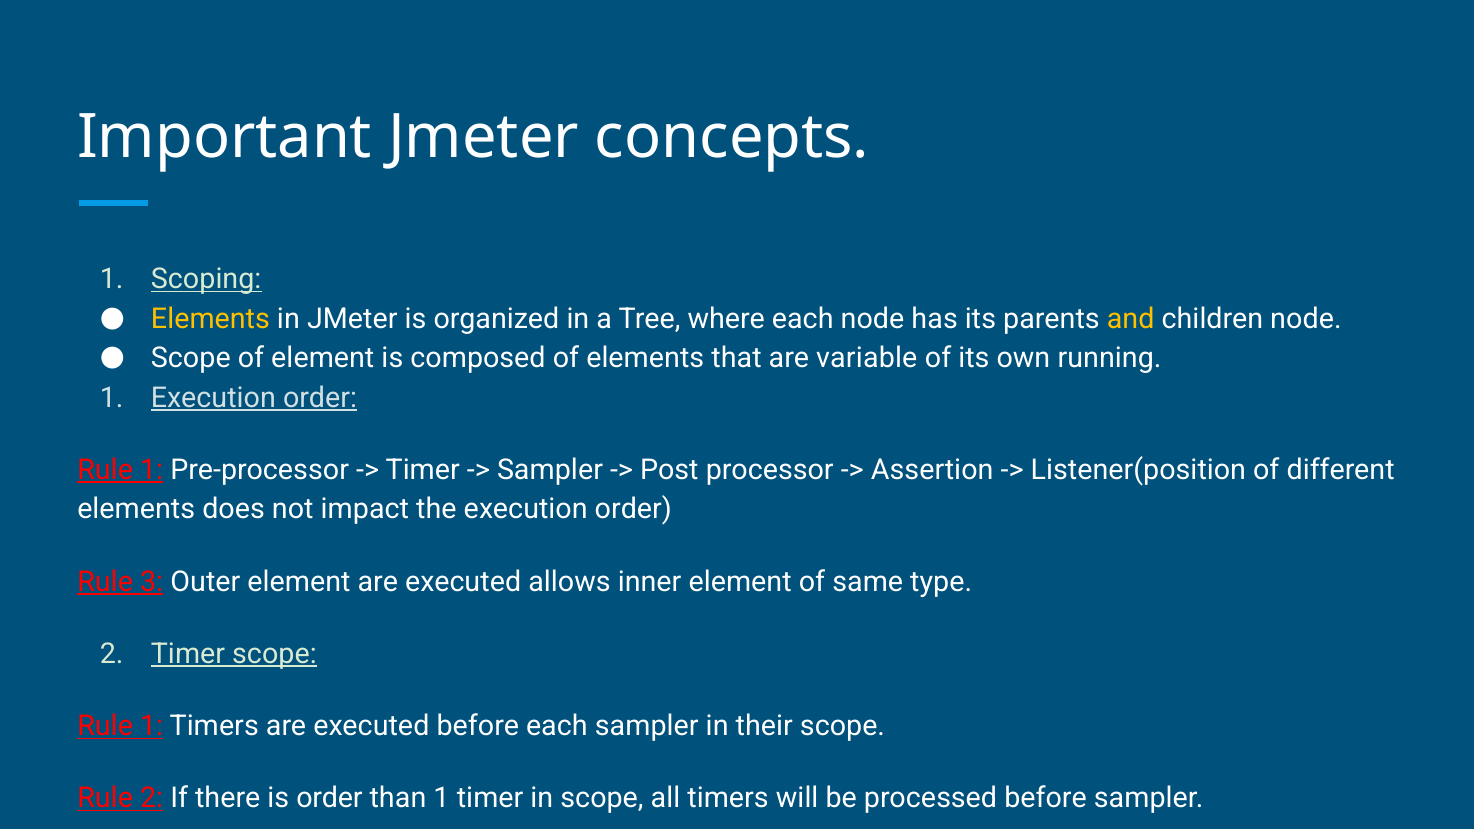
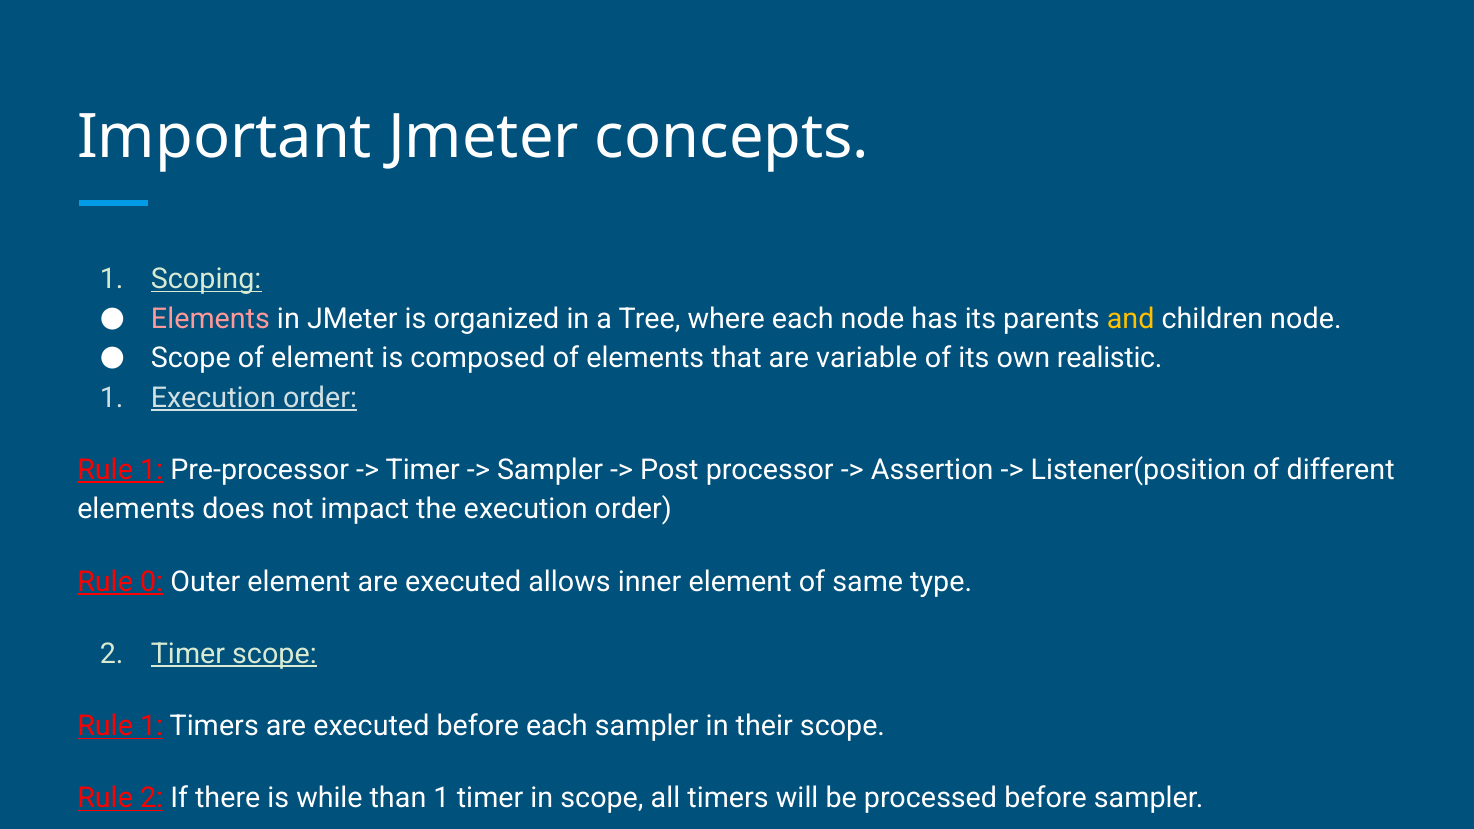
Elements colour: yellow -> pink (210, 319)
running: running -> realistic (1110, 358)
3: 3 -> 0 (152, 582)
is order: order -> while (329, 799)
